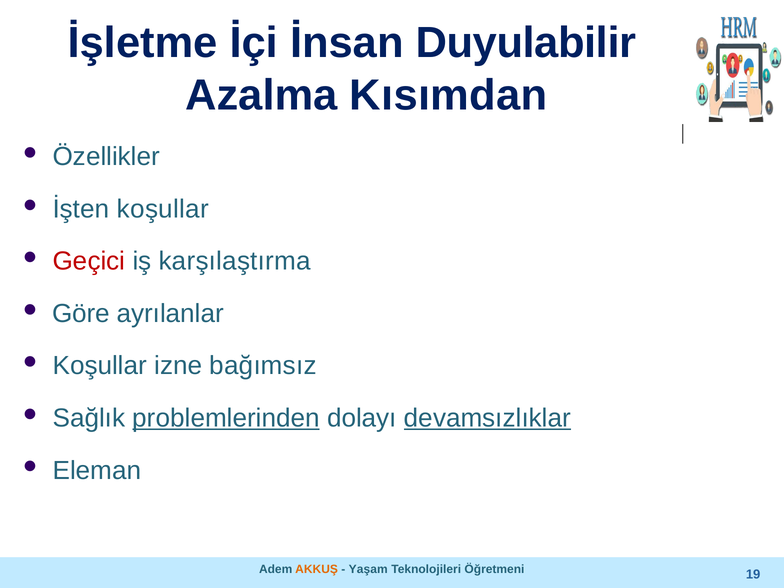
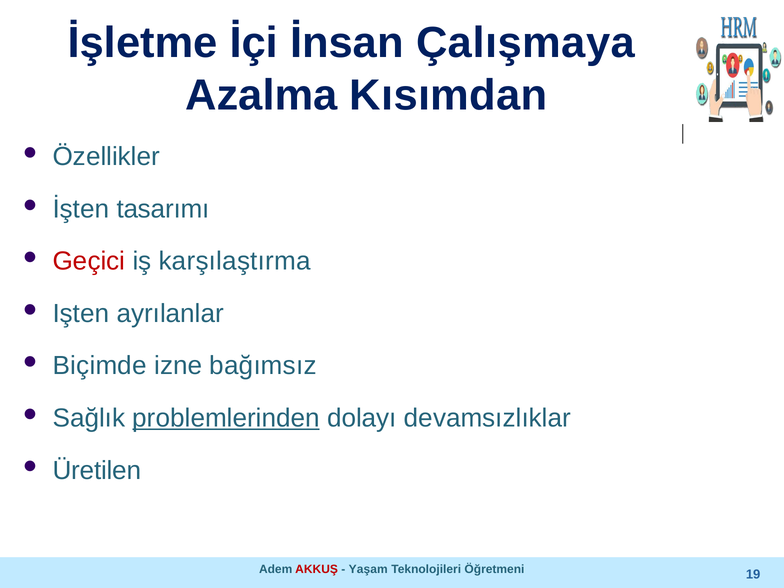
Duyulabilir: Duyulabilir -> Çalışmaya (525, 43)
İşten koşullar: koşullar -> tasarımı (163, 209)
Göre: Göre -> Işten (81, 314)
Koşullar: Koşullar -> Biçimde (100, 366)
devamsızlıklar underline: present -> none (487, 418)
Eleman: Eleman -> Üretilen (97, 470)
AKKUŞ colour: orange -> red (317, 569)
